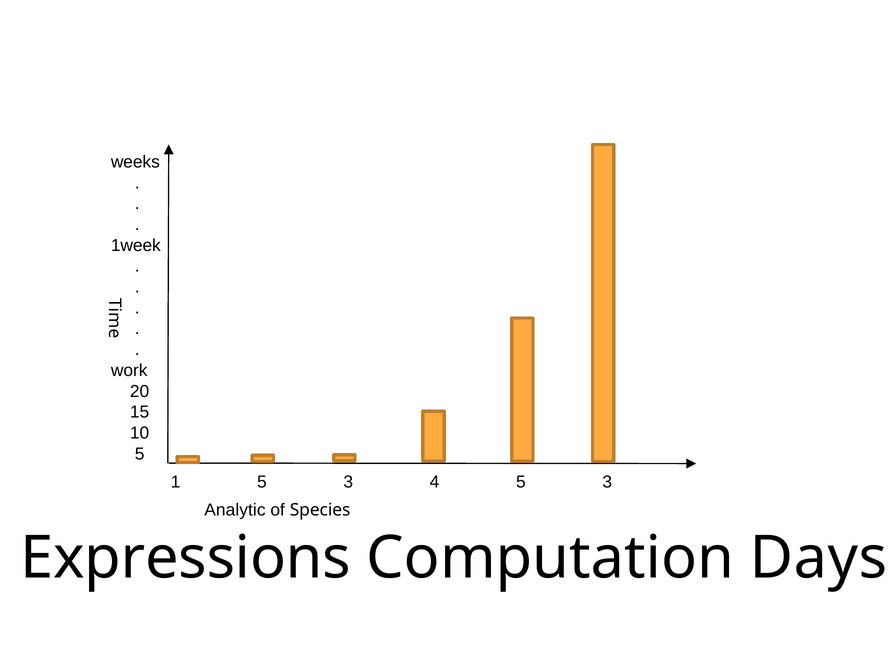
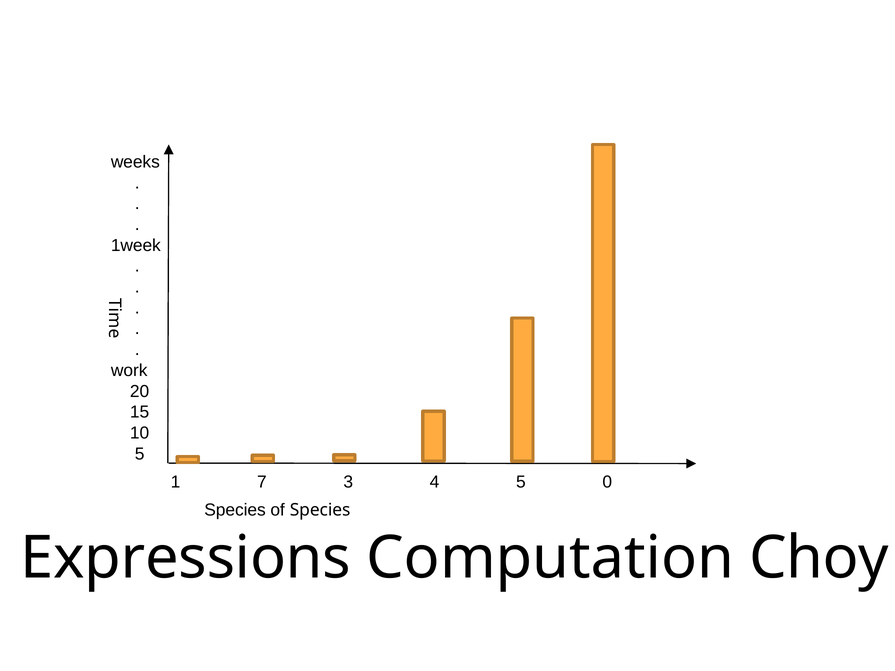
1 5: 5 -> 7 (262, 482)
4 5 3: 3 -> 0 (607, 482)
Analytic: Analytic -> Species (235, 510)
Days: Days -> Choy (819, 558)
